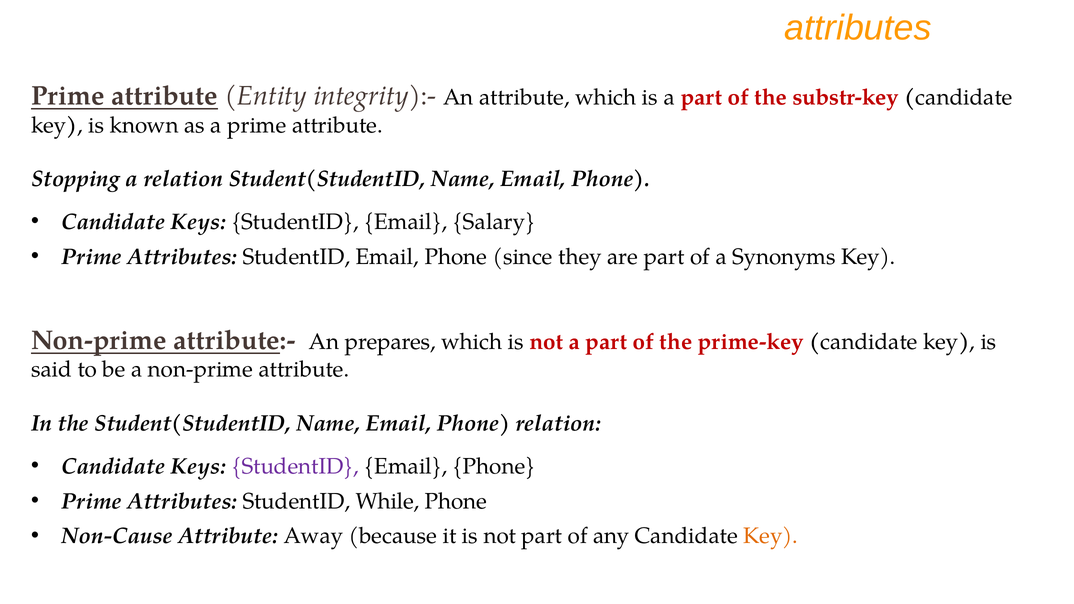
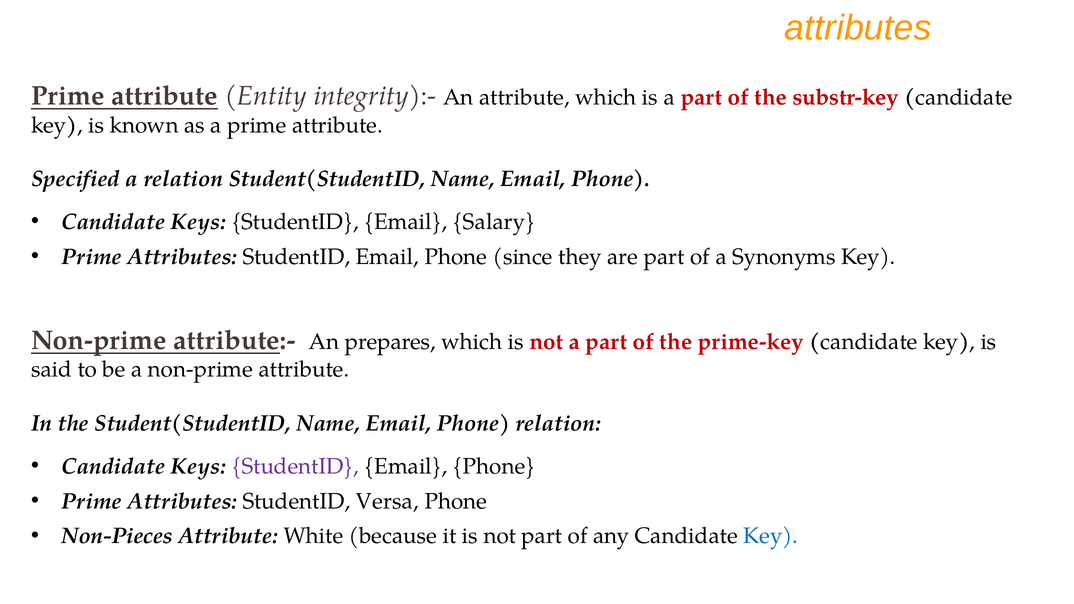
Stopping: Stopping -> Specified (76, 179)
While: While -> Versa (387, 501)
Non-Cause: Non-Cause -> Non-Pieces (117, 536)
Away: Away -> White (313, 536)
Key colour: orange -> blue (771, 536)
